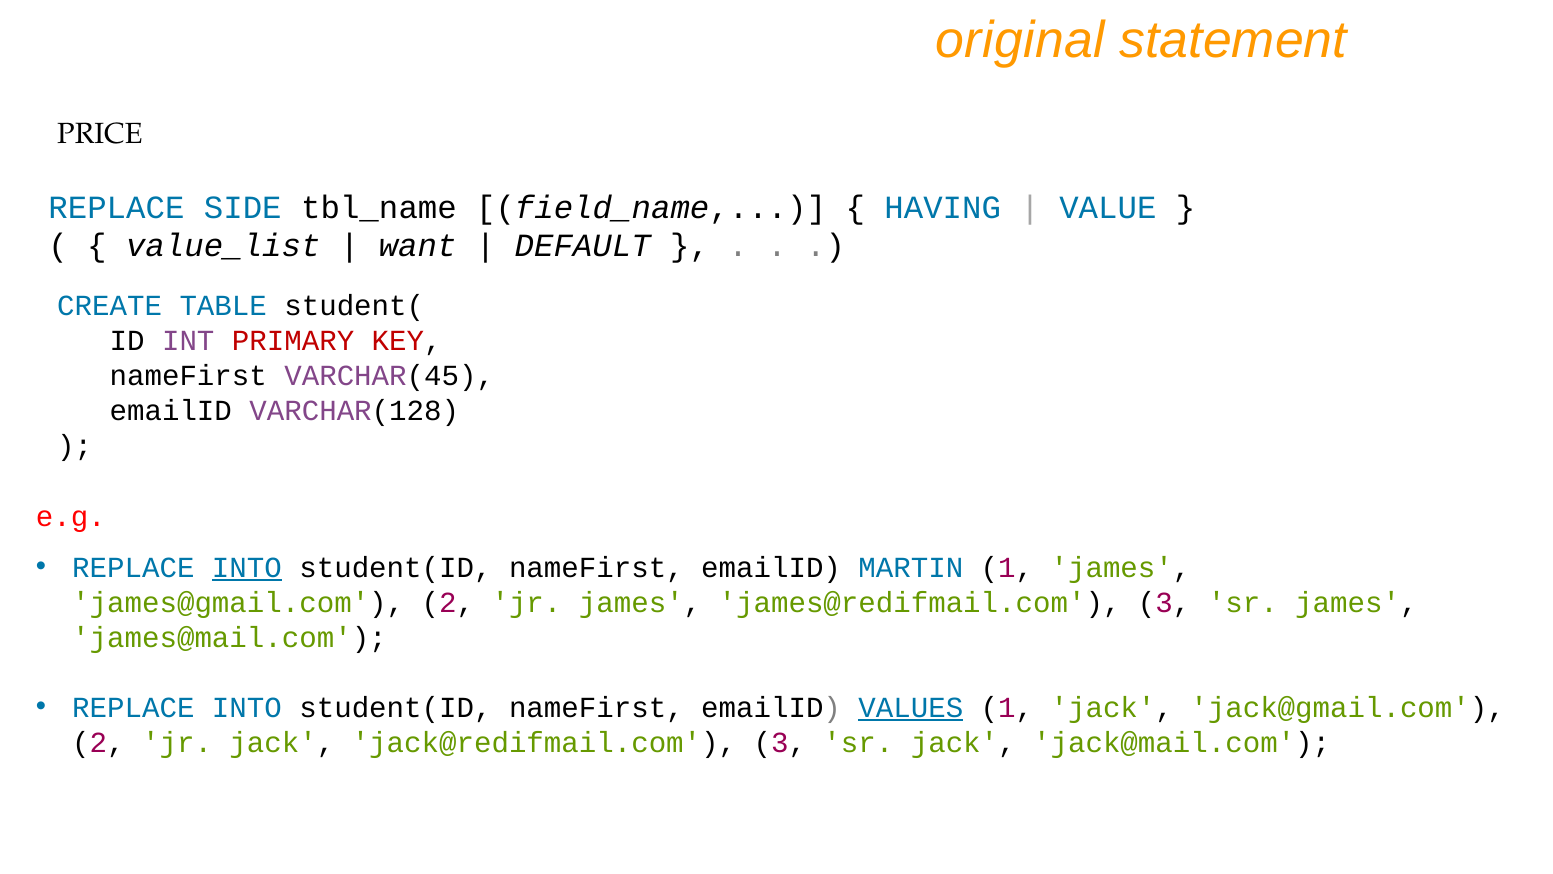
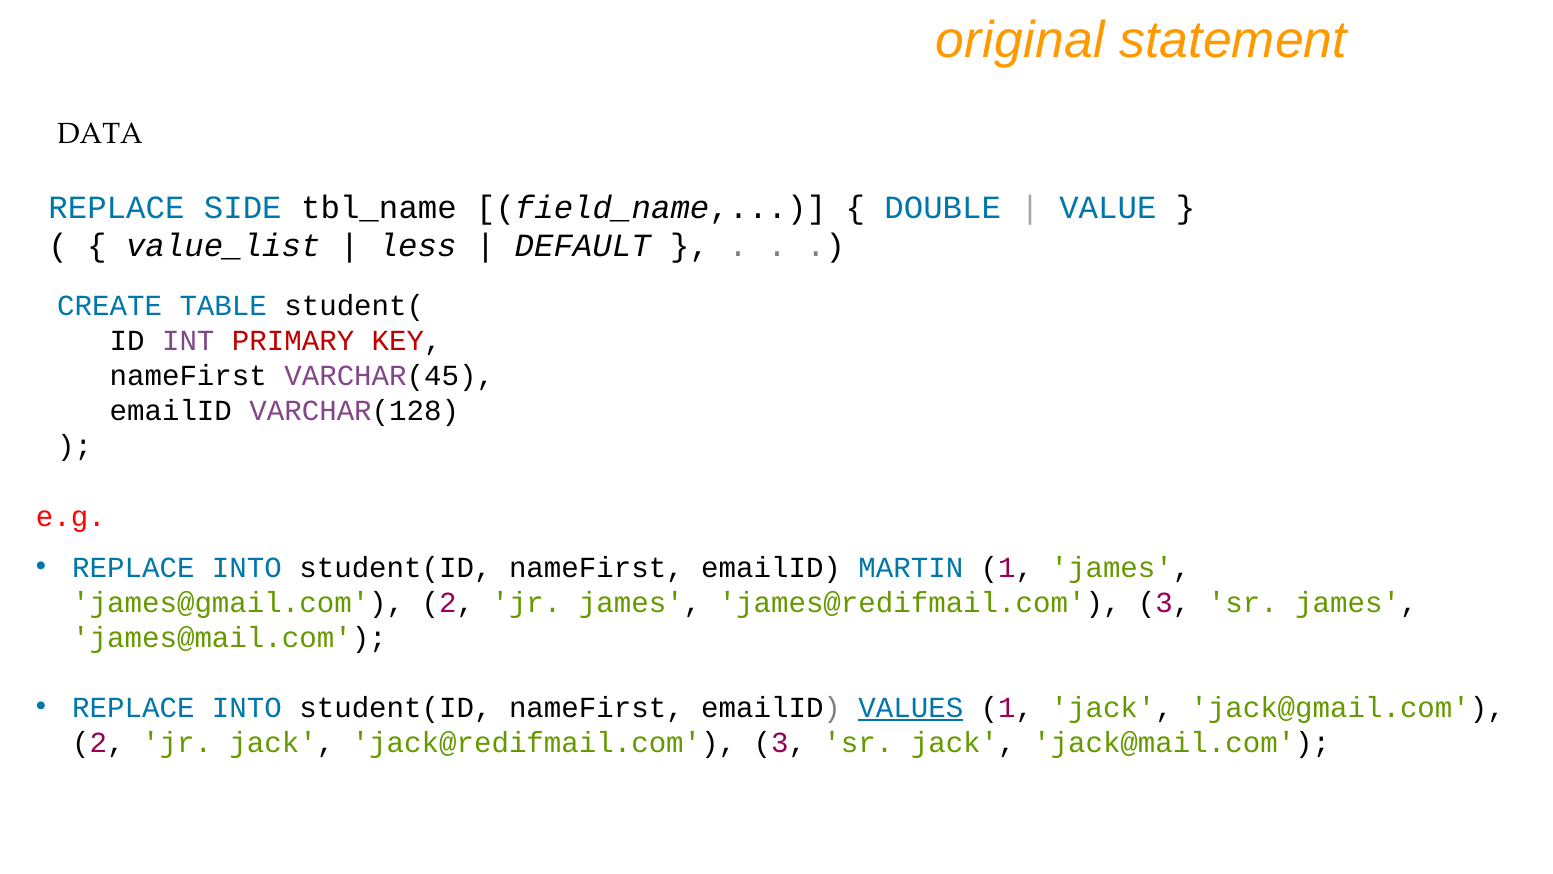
PRICE: PRICE -> DATA (100, 134)
HAVING: HAVING -> DOUBLE (943, 207)
want: want -> less (418, 246)
INTO underline: present -> none (247, 567)
